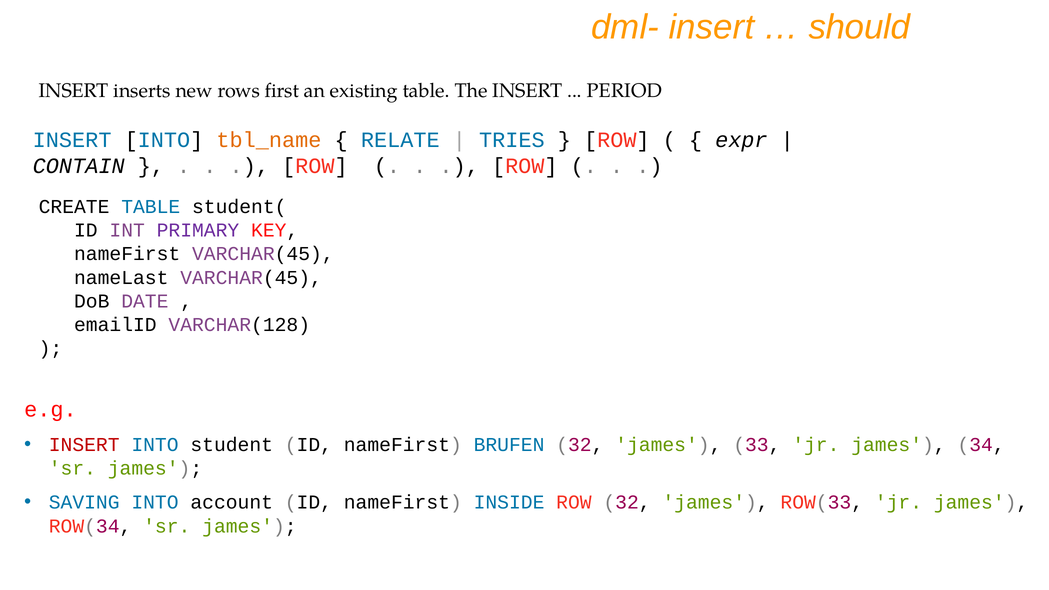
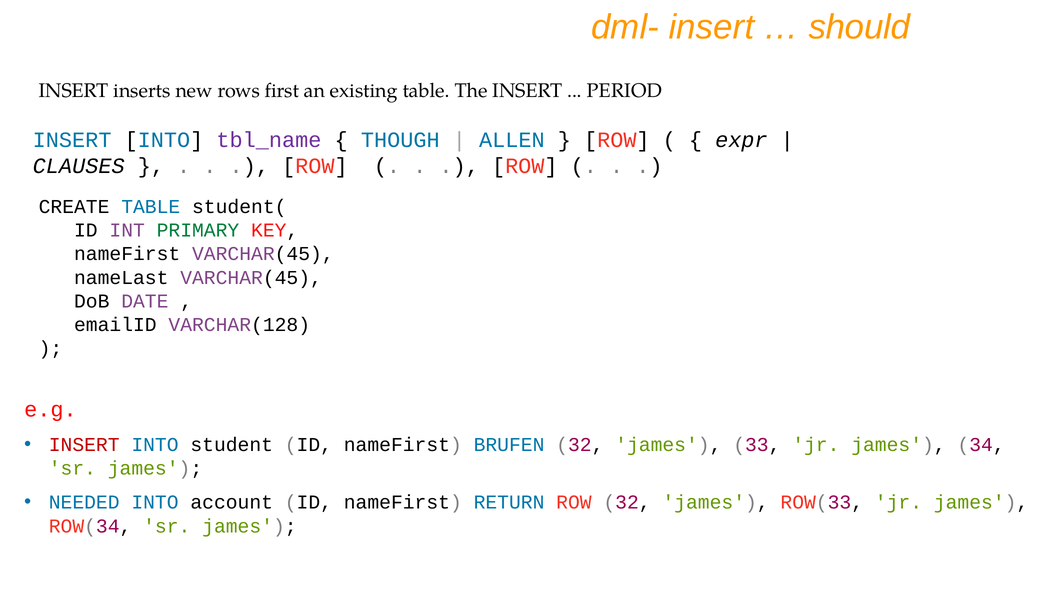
tbl_name colour: orange -> purple (269, 140)
RELATE: RELATE -> THOUGH (400, 140)
TRIES: TRIES -> ALLEN (512, 140)
CONTAIN: CONTAIN -> CLAUSES (79, 166)
PRIMARY colour: purple -> green (198, 230)
SAVING: SAVING -> NEEDED (84, 503)
INSIDE: INSIDE -> RETURN (509, 503)
